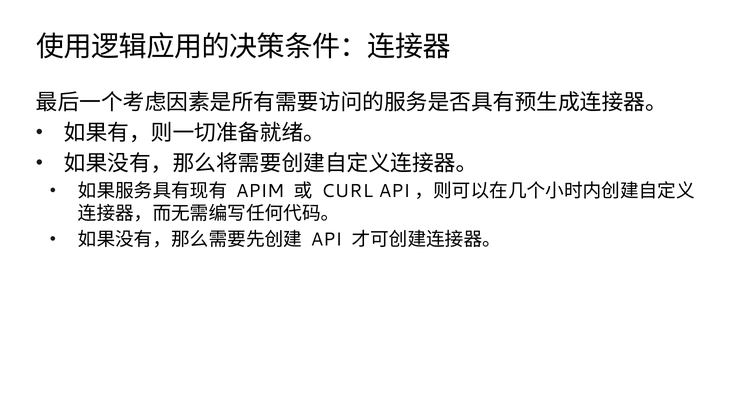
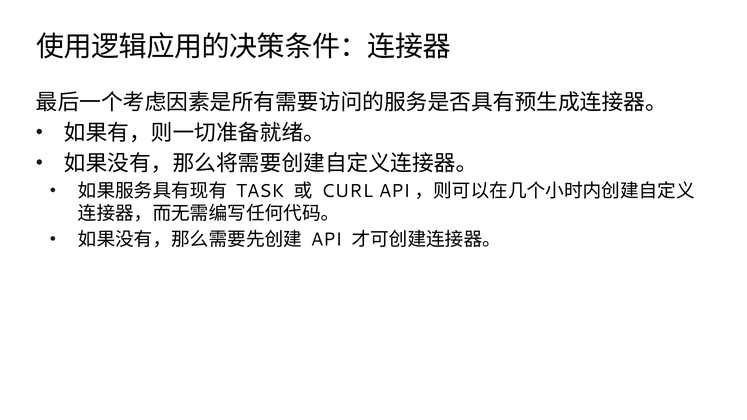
APIM: APIM -> TASK (260, 191)
